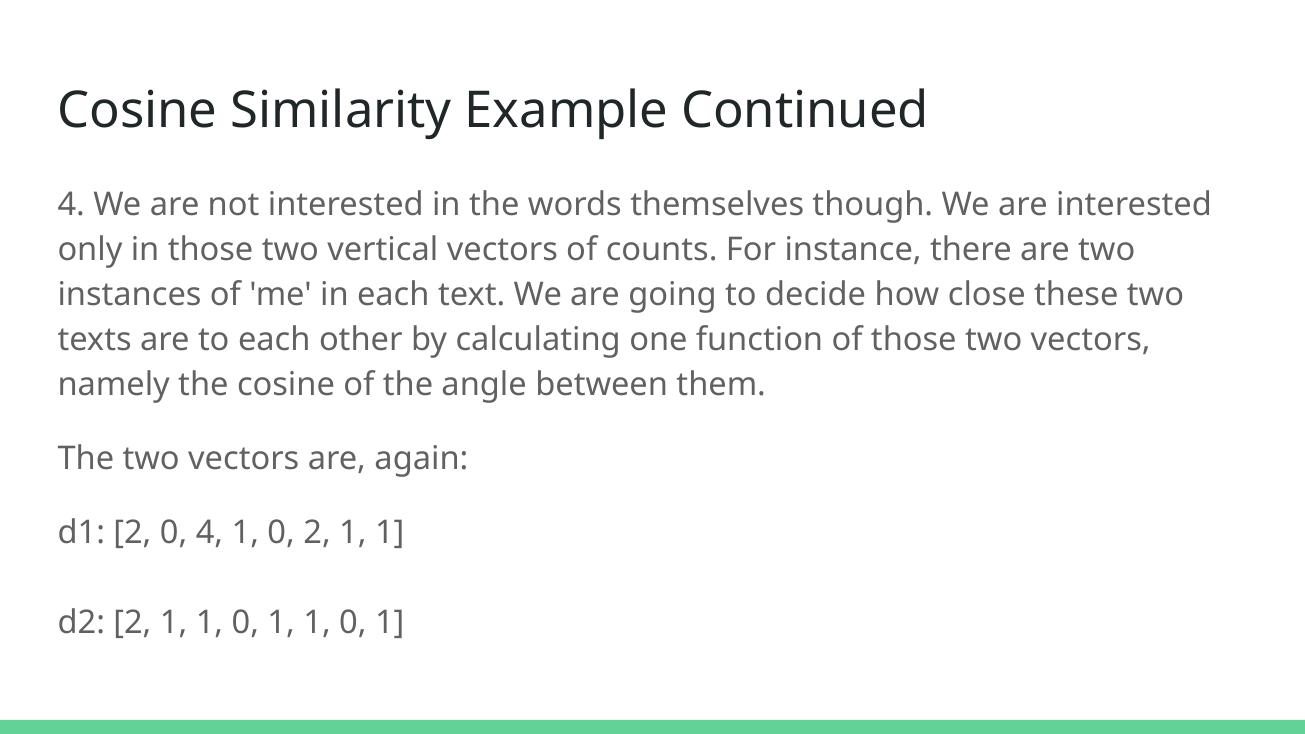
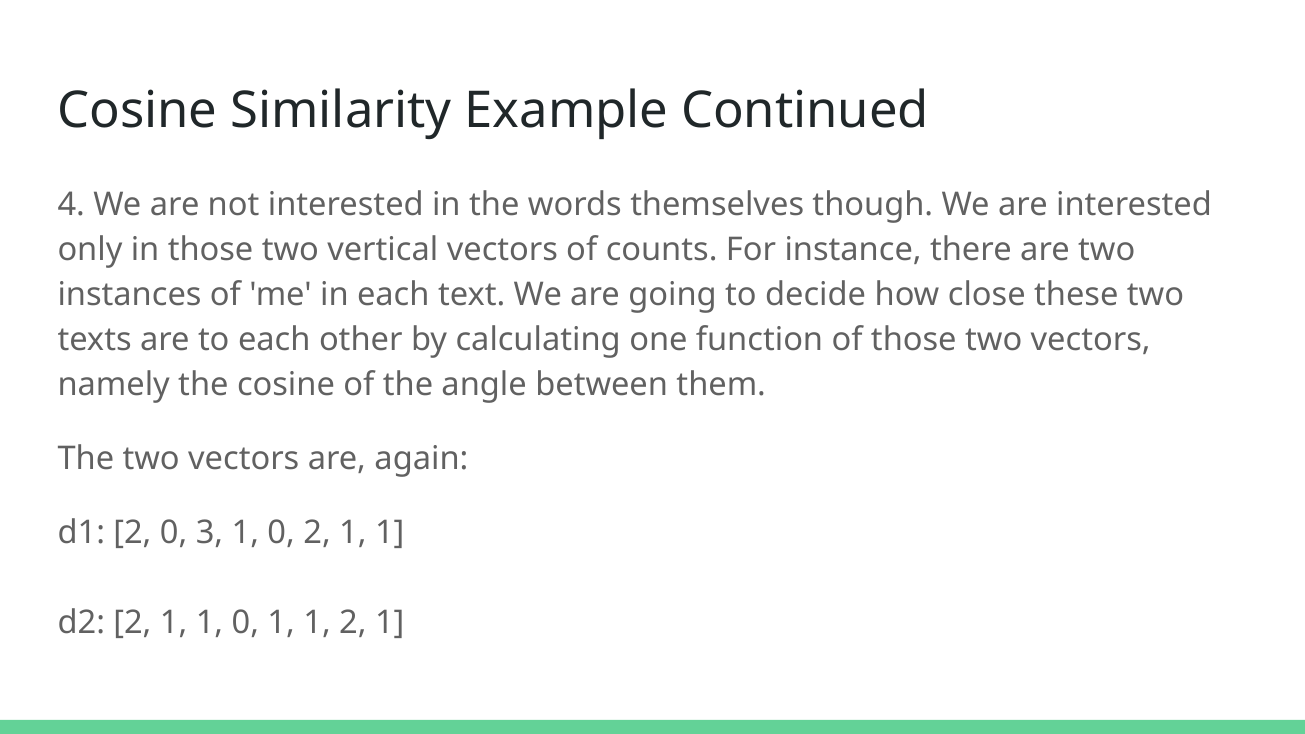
0 4: 4 -> 3 (209, 533)
0 1 1 0: 0 -> 2 (353, 623)
